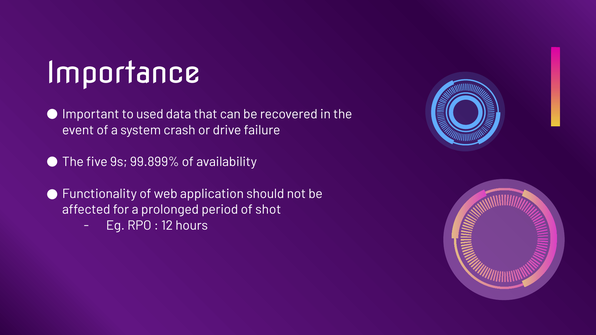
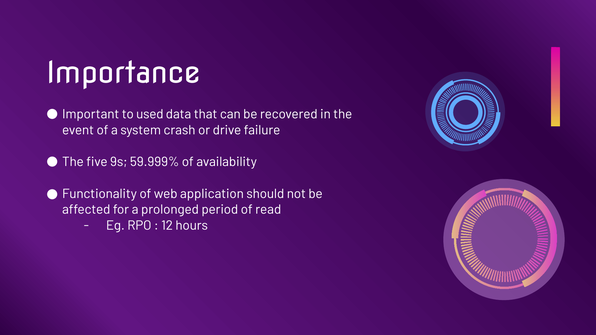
99.899%: 99.899% -> 59.999% (155, 162)
shot: shot -> read (268, 210)
